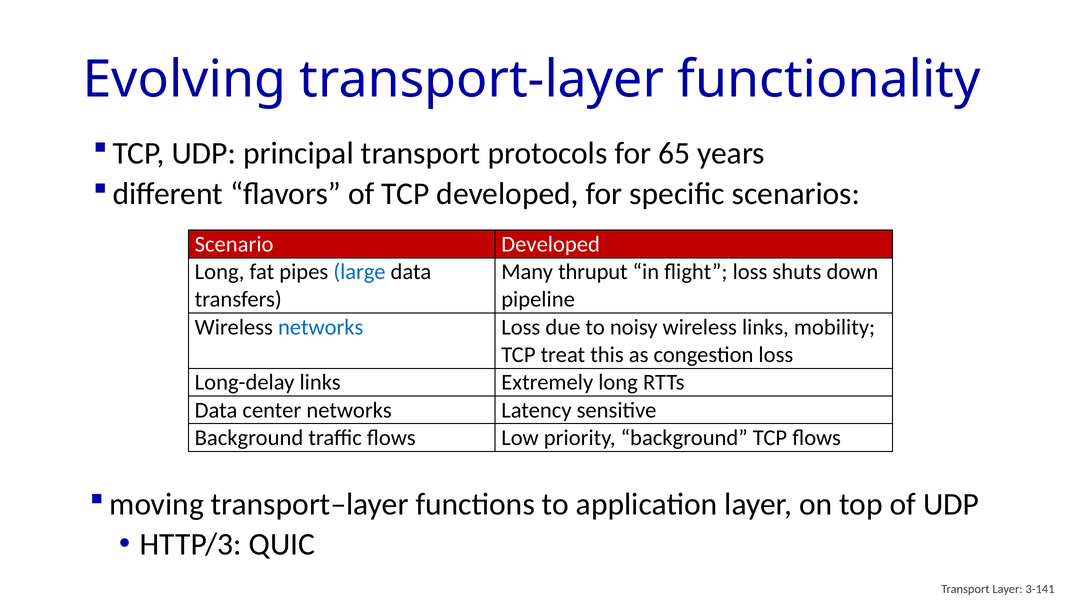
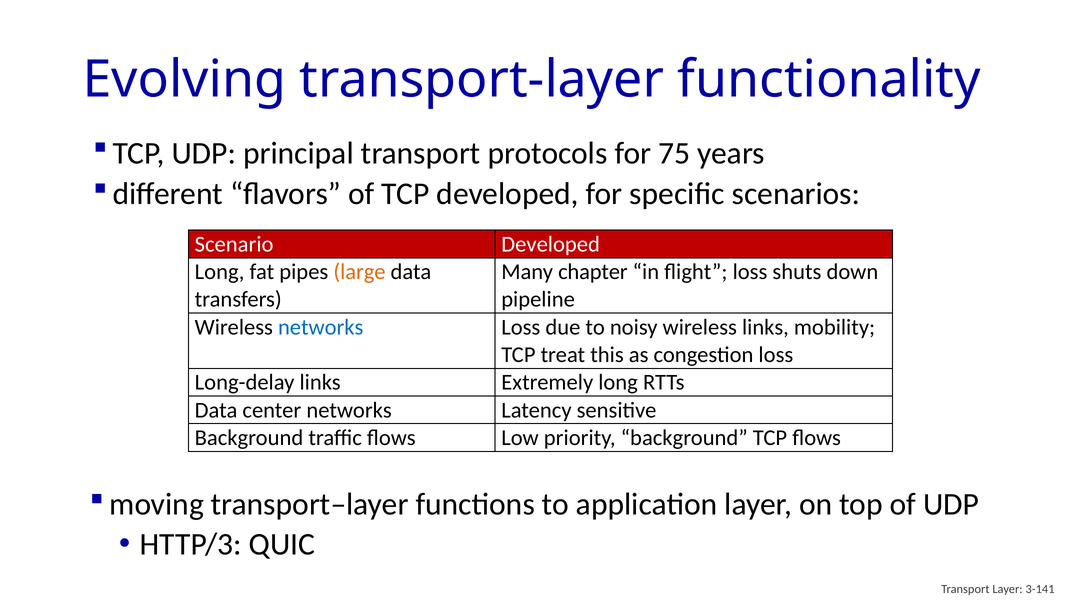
65: 65 -> 75 (674, 153)
large colour: blue -> orange (359, 272)
thruput: thruput -> chapter (593, 272)
